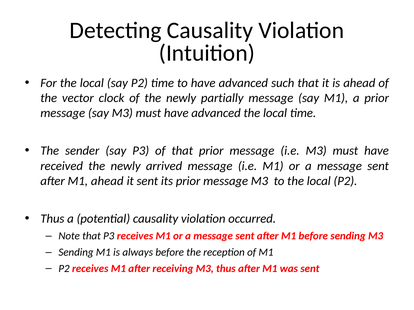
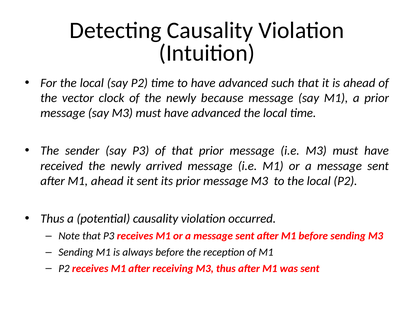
partially: partially -> because (222, 98)
